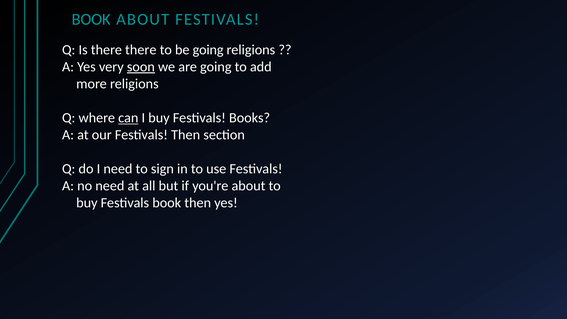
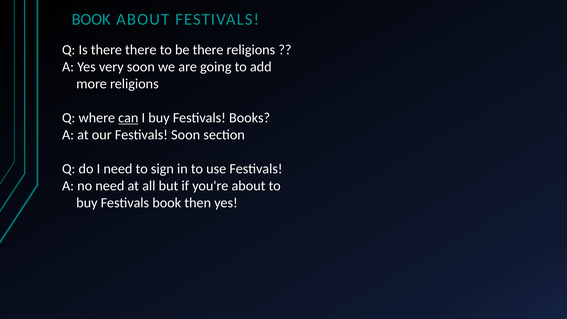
be going: going -> there (208, 50)
soon underline: present -> none (141, 67)
Festivals Then: Then -> Soon (186, 135)
